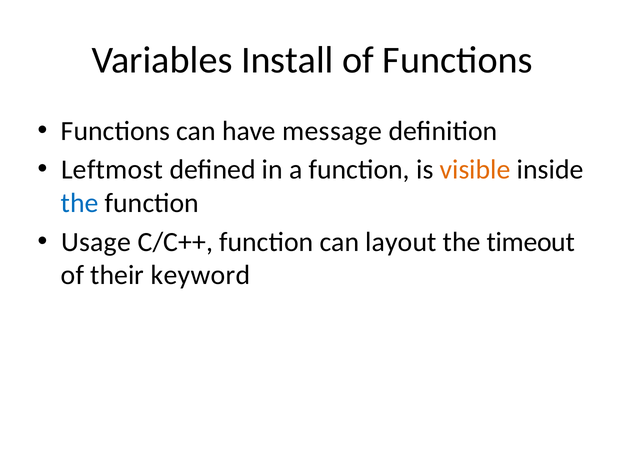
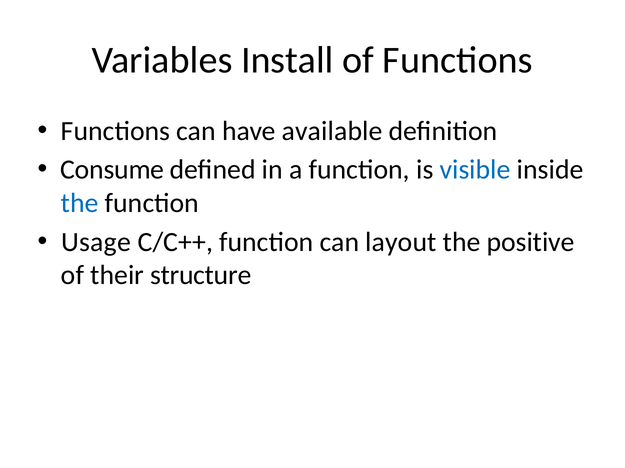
message: message -> available (332, 131)
Leftmost: Leftmost -> Consume (112, 170)
visible colour: orange -> blue (475, 170)
timeout: timeout -> positive (531, 242)
keyword: keyword -> structure (201, 276)
